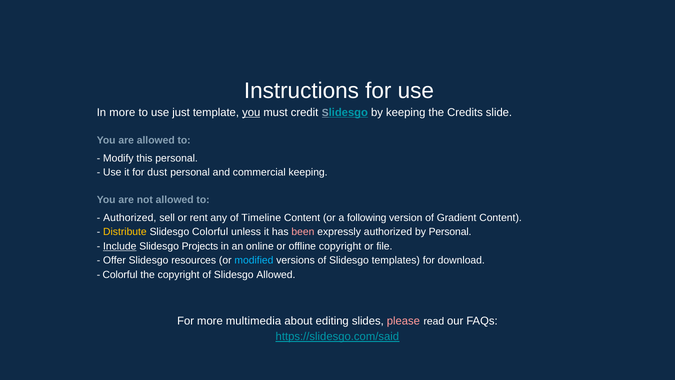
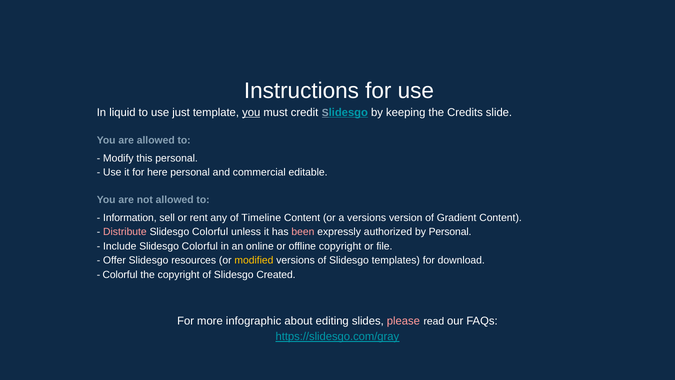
In more: more -> liquid (122, 112)
dust: dust -> here (157, 172)
commercial keeping: keeping -> editable (308, 172)
Authorized: Authorized -> Information (130, 218)
a following: following -> versions (367, 218)
Distribute colour: yellow -> pink (125, 232)
Include underline: present -> none (120, 246)
Projects: Projects -> Colorful (200, 246)
modified colour: light blue -> yellow (254, 260)
Slidesgo Allowed: Allowed -> Created (276, 274)
multimedia: multimedia -> infographic (254, 321)
https://slidesgo.com/said: https://slidesgo.com/said -> https://slidesgo.com/gray (337, 336)
